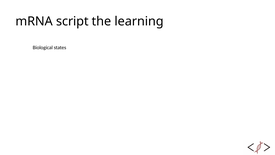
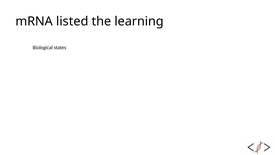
script: script -> listed (72, 21)
